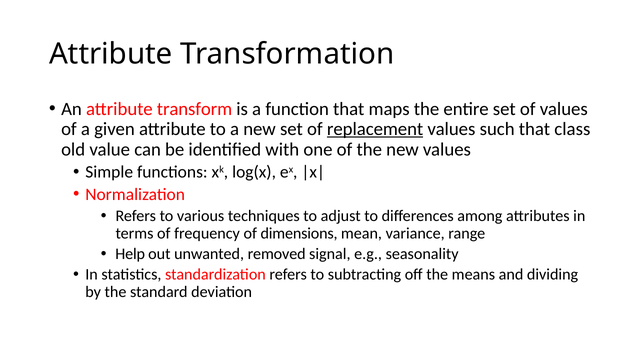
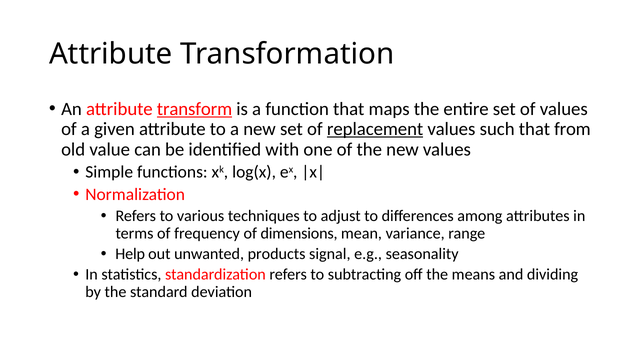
transform underline: none -> present (194, 109)
class: class -> from (572, 129)
removed: removed -> products (277, 254)
